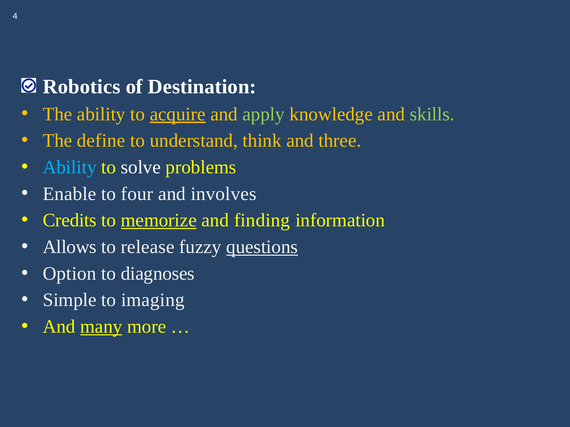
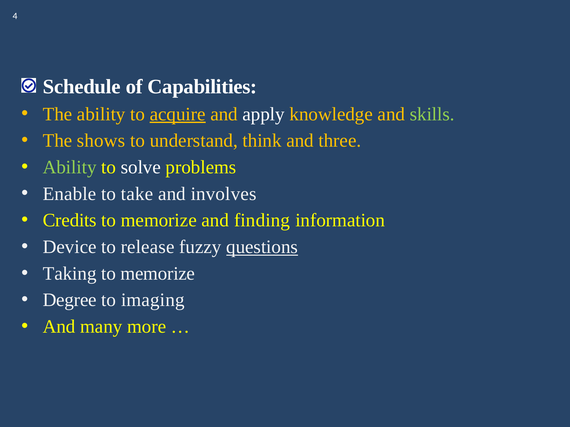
Robotics: Robotics -> Schedule (82, 87)
Destination: Destination -> Capabilities (202, 87)
apply colour: light green -> white (264, 114)
define: define -> shows (101, 141)
Ability colour: light blue -> light green (70, 167)
four: four -> take (137, 194)
memorize underline: present -> none (159, 221)
Allows: Allows -> Device (70, 247)
Option: Option -> Taking (70, 274)
diagnoses: diagnoses -> memorize (158, 274)
Simple: Simple -> Degree (70, 300)
many underline: present -> none (101, 327)
